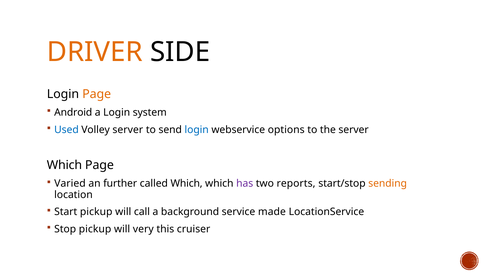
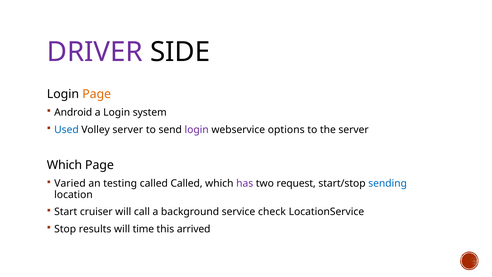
DRIVER colour: orange -> purple (95, 52)
login colour: blue -> purple (197, 130)
further: further -> testing (120, 183)
called Which: Which -> Called (187, 183)
reports: reports -> request (296, 183)
sending colour: orange -> blue (388, 183)
Start pickup: pickup -> cruiser (96, 212)
made: made -> check (272, 212)
Stop pickup: pickup -> results (95, 229)
very: very -> time (143, 229)
cruiser: cruiser -> arrived (194, 229)
